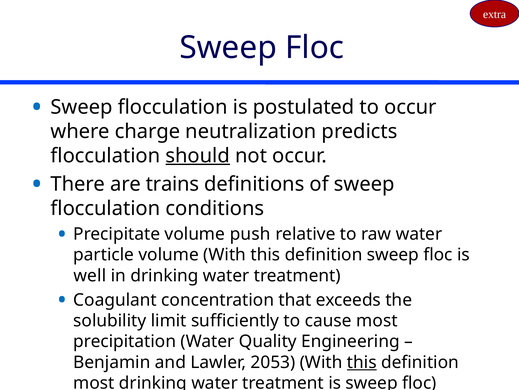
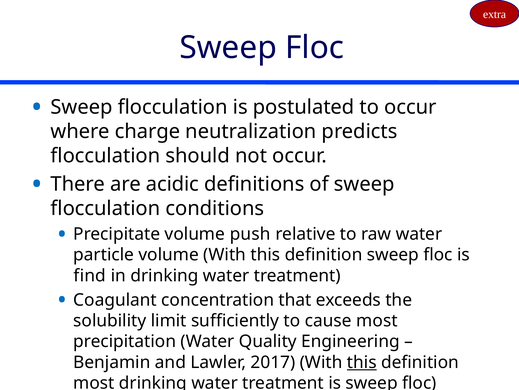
should underline: present -> none (198, 155)
trains: trains -> acidic (172, 184)
well: well -> find (90, 275)
2053: 2053 -> 2017 (273, 362)
